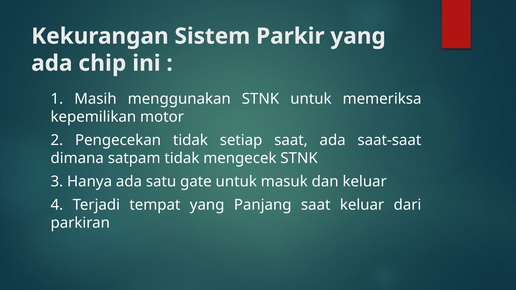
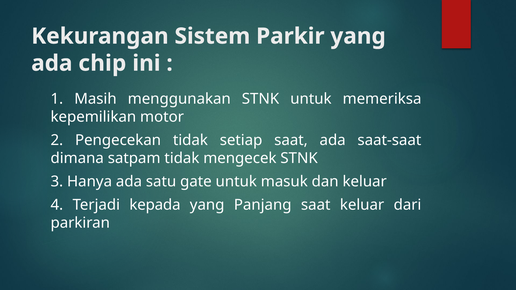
tempat: tempat -> kepada (155, 205)
